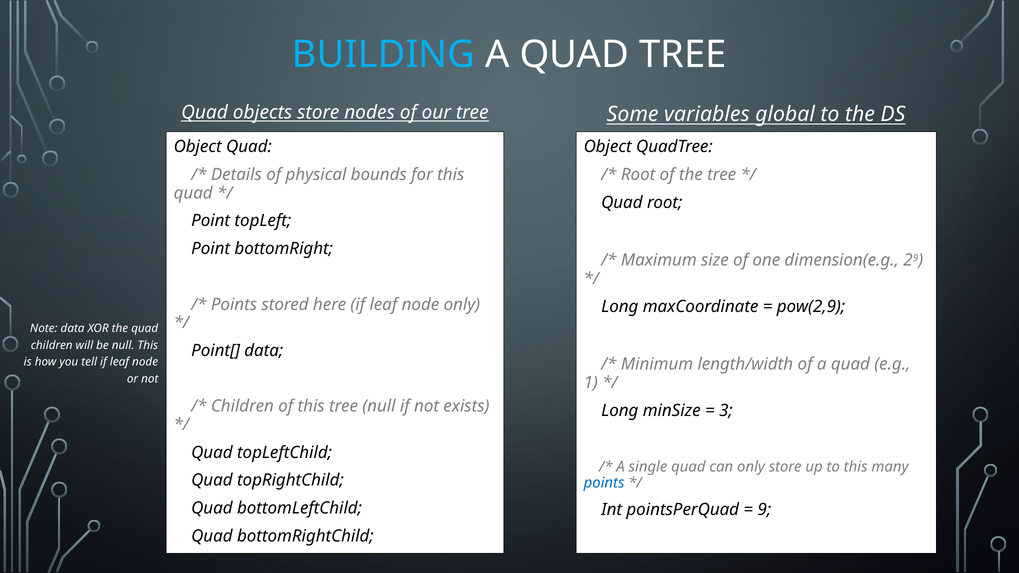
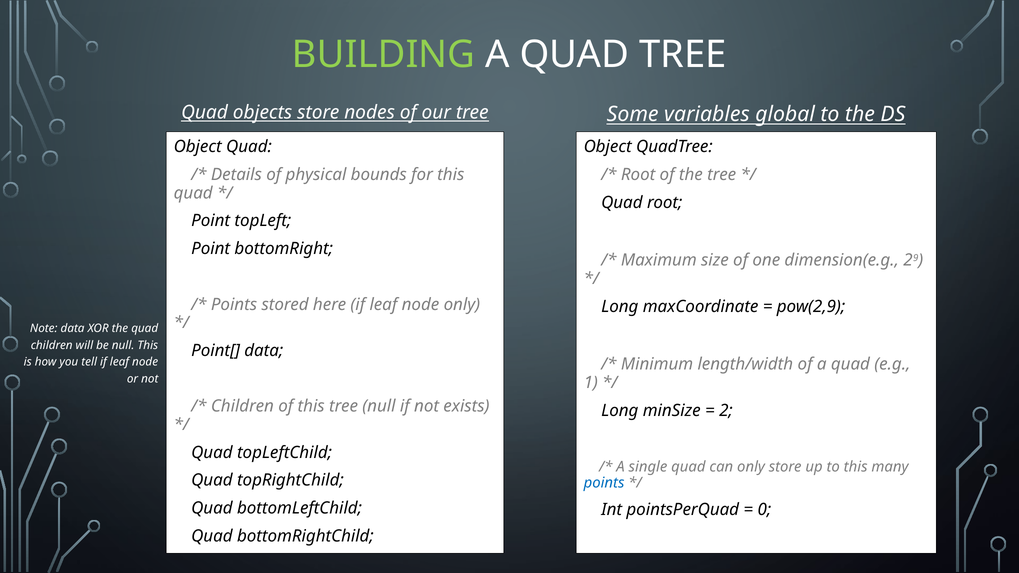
BUILDING colour: light blue -> light green (384, 55)
3: 3 -> 2 (726, 411)
9: 9 -> 0 (764, 510)
